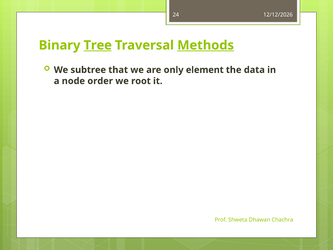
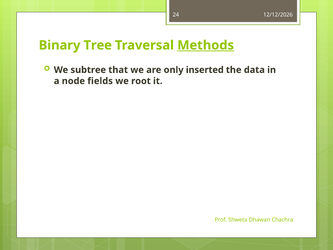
Tree underline: present -> none (98, 45)
element: element -> inserted (205, 70)
order: order -> fields (100, 81)
